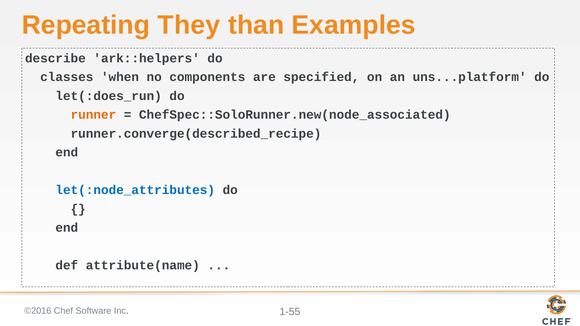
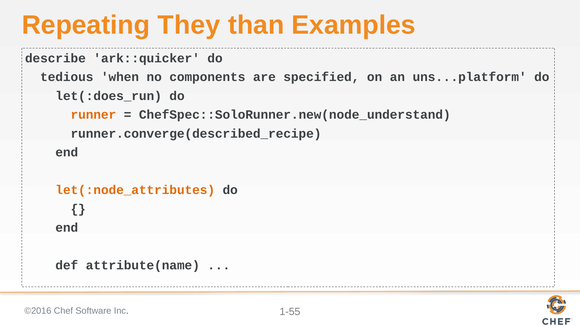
ark::helpers: ark::helpers -> ark::quicker (147, 58)
classes: classes -> tedious (67, 77)
ChefSpec::SoloRunner.new(node_associated: ChefSpec::SoloRunner.new(node_associated -> ChefSpec::SoloRunner.new(node_understand (295, 115)
let(:node_attributes colour: blue -> orange (135, 190)
